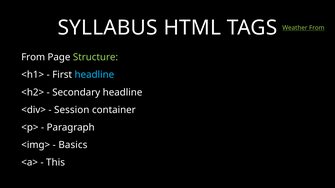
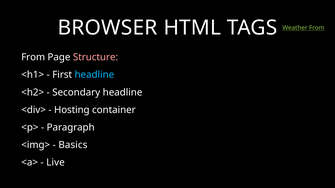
SYLLABUS: SYLLABUS -> BROWSER (108, 28)
Structure colour: light green -> pink (95, 57)
Session: Session -> Hosting (72, 110)
This: This -> Live (56, 163)
